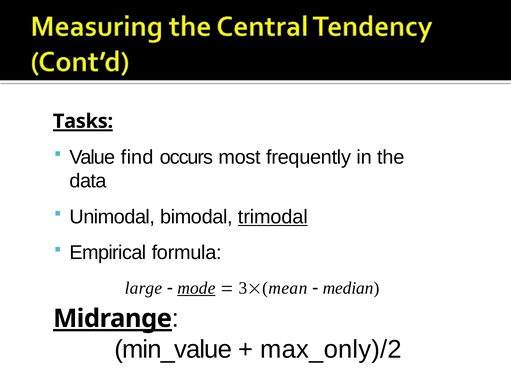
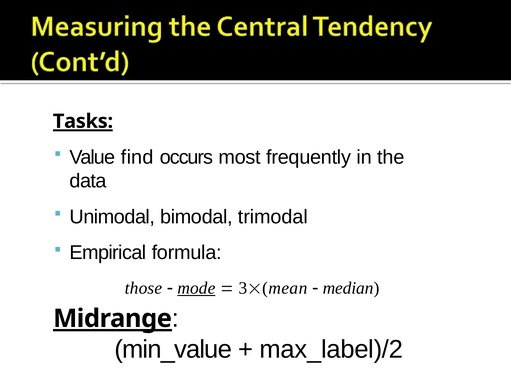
trimodal underline: present -> none (273, 216)
large: large -> those (144, 288)
max_only)/2: max_only)/2 -> max_label)/2 (331, 349)
